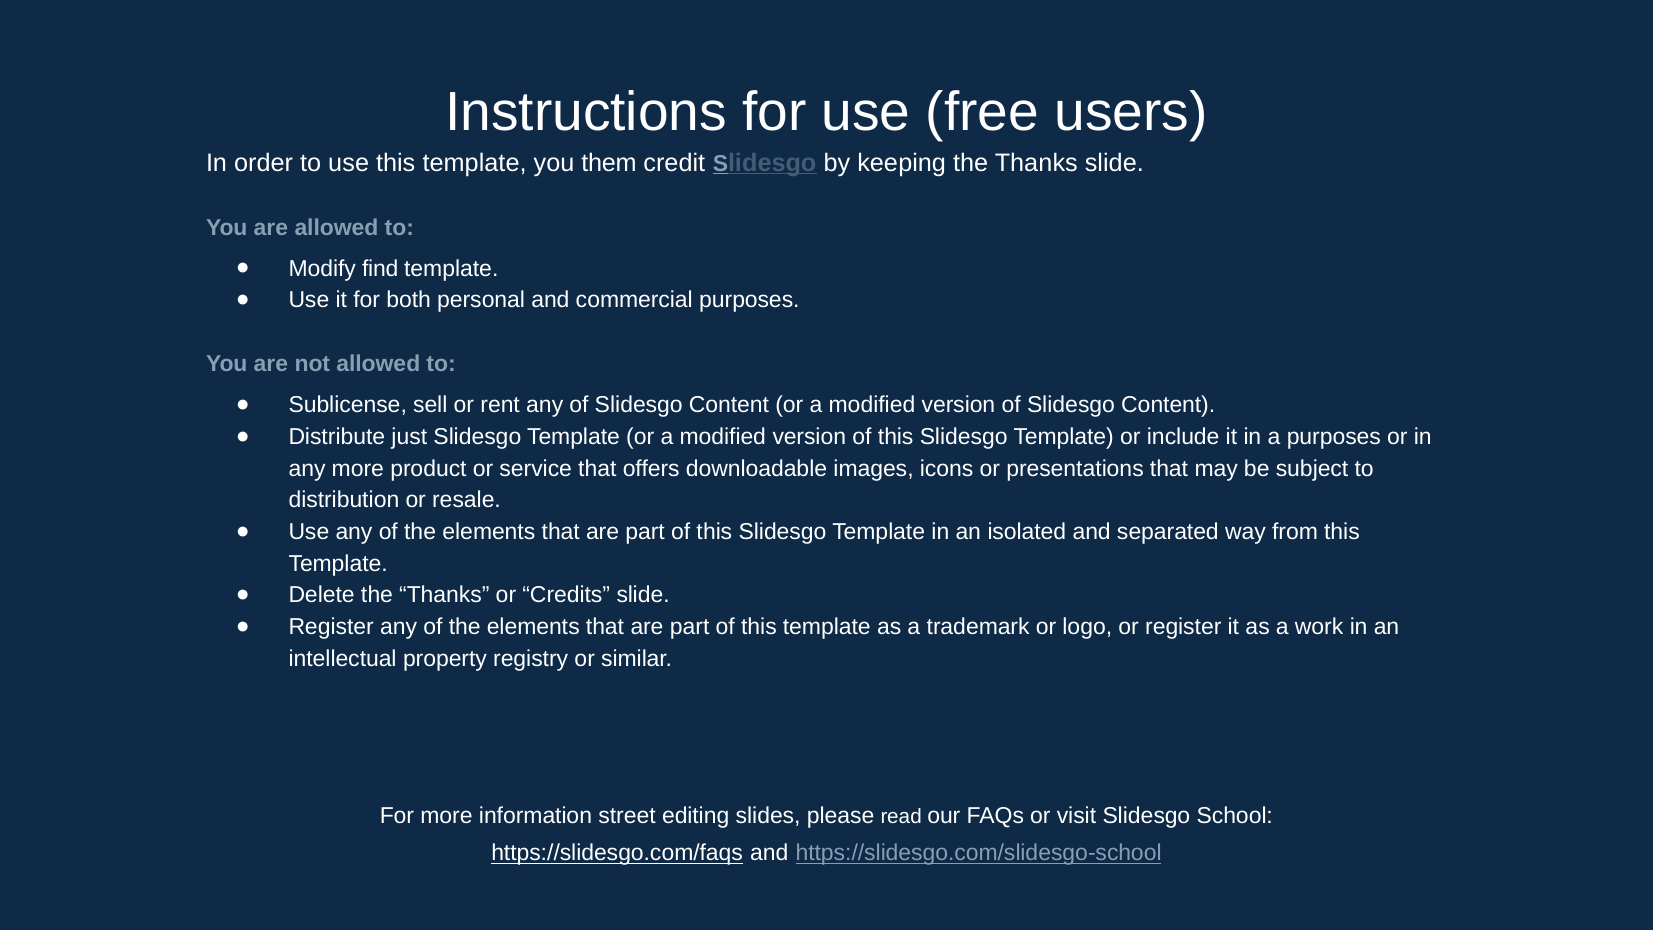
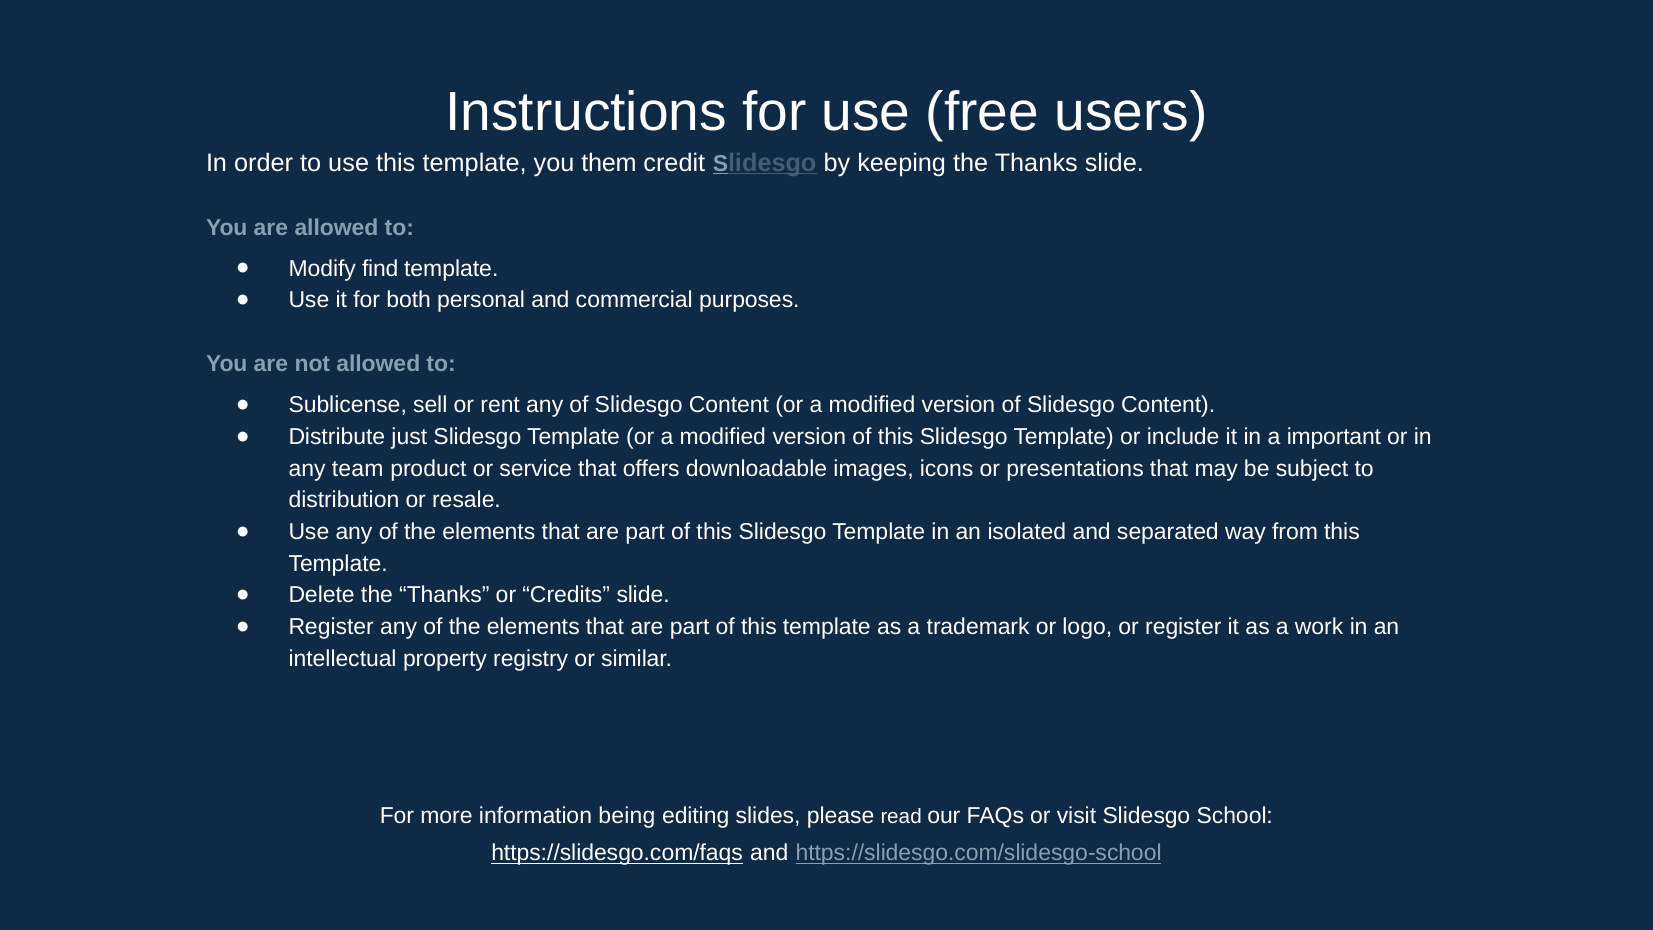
a purposes: purposes -> important (1334, 437)
any more: more -> team (358, 468)
street: street -> being (627, 816)
